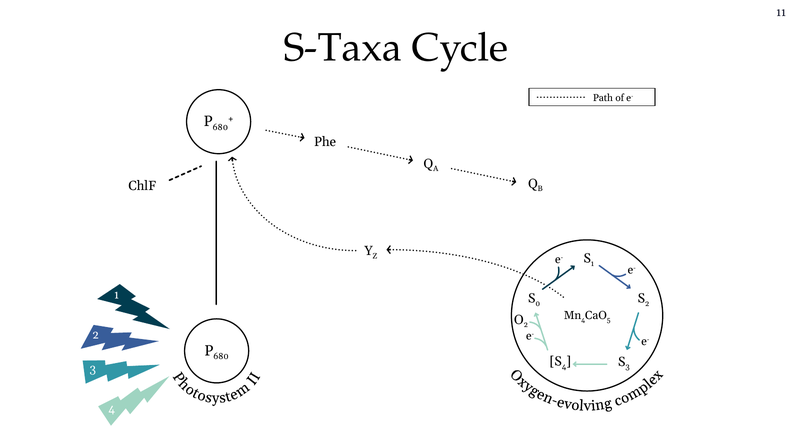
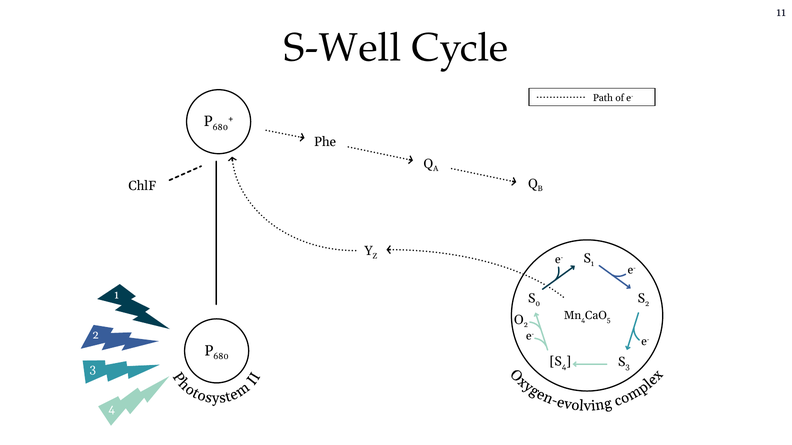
S-Taxa: S-Taxa -> S-Well (343, 48)
